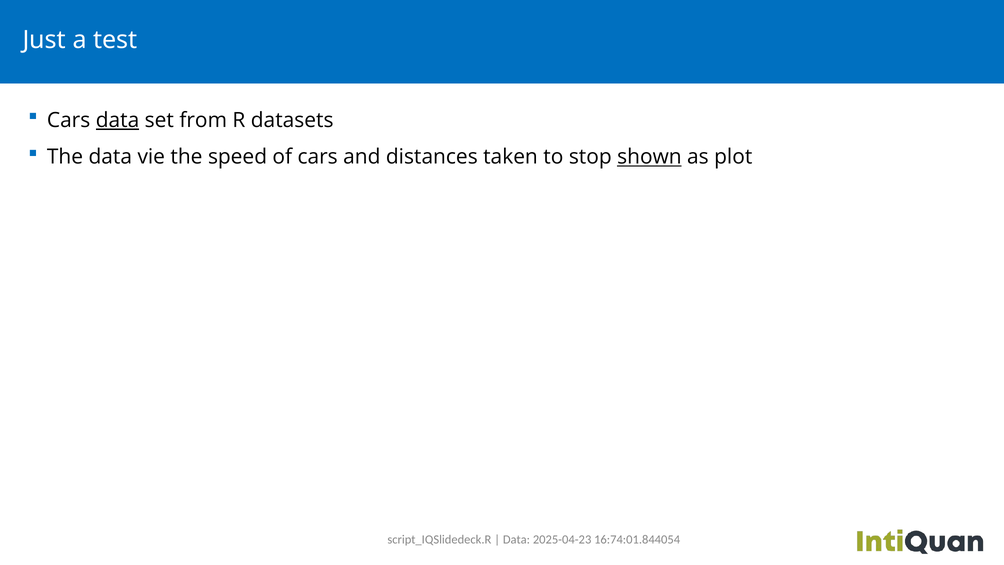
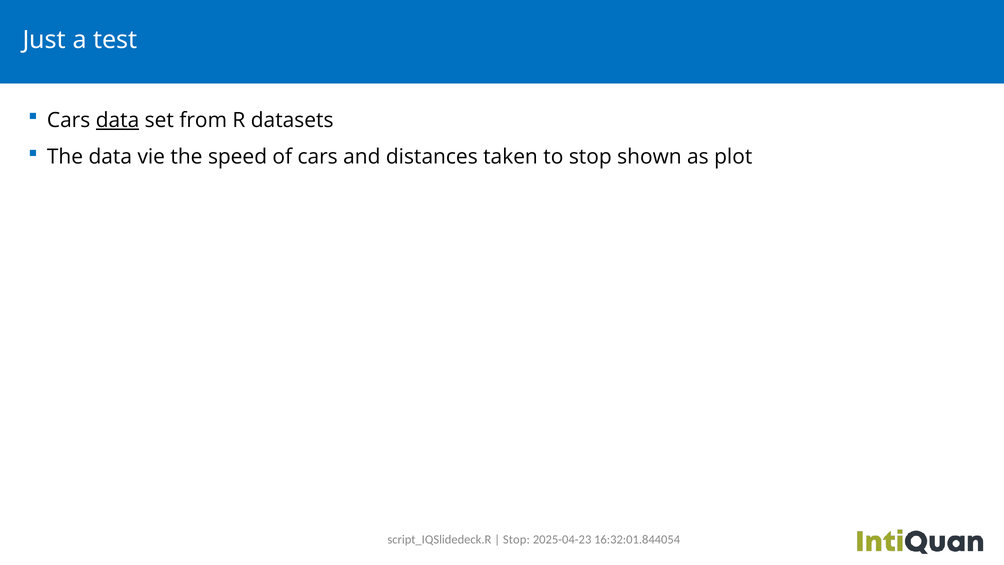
shown underline: present -> none (649, 157)
Data: Data -> Stop (516, 539)
16:74:01.844054: 16:74:01.844054 -> 16:32:01.844054 (637, 539)
